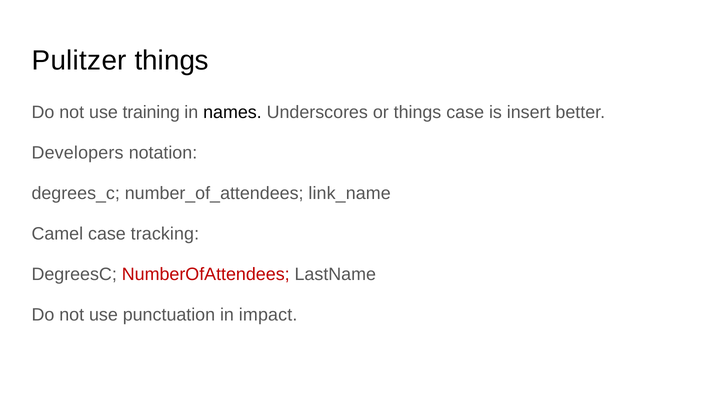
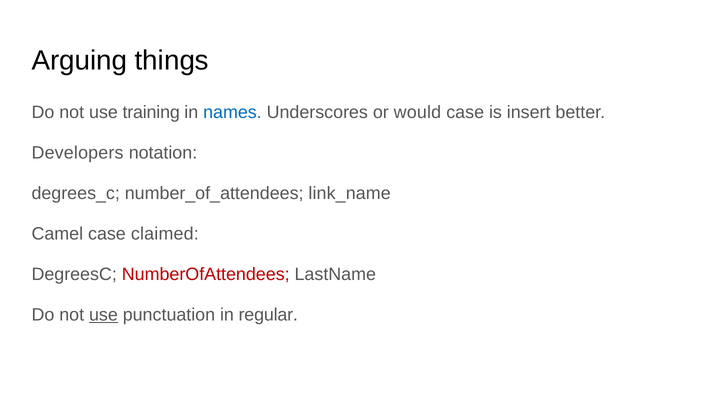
Pulitzer: Pulitzer -> Arguing (79, 61)
names colour: black -> blue (232, 112)
or things: things -> would (417, 112)
tracking: tracking -> claimed (165, 234)
use underline: none -> present (103, 315)
impact: impact -> regular (268, 315)
